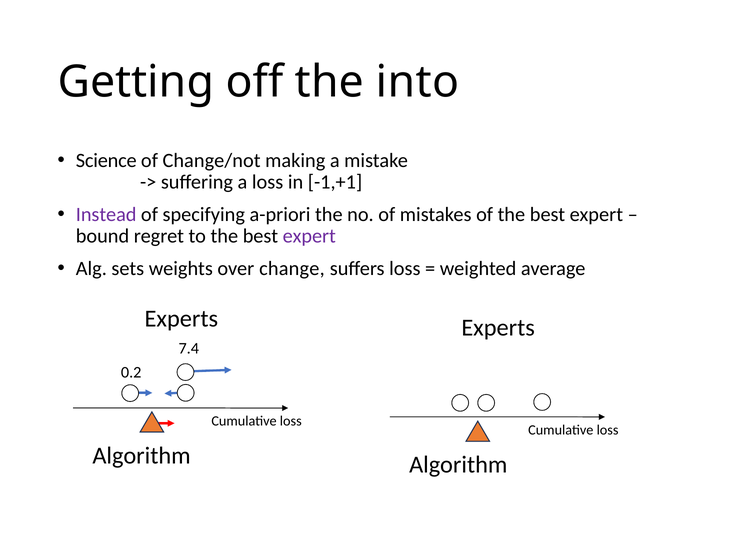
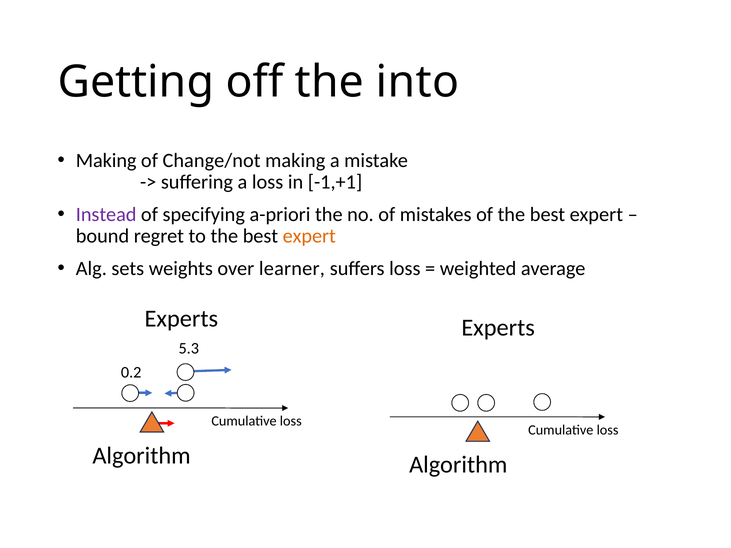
Science: Science -> Making (106, 160)
expert colour: purple -> orange (309, 236)
change: change -> learner (292, 268)
7.4: 7.4 -> 5.3 (189, 349)
